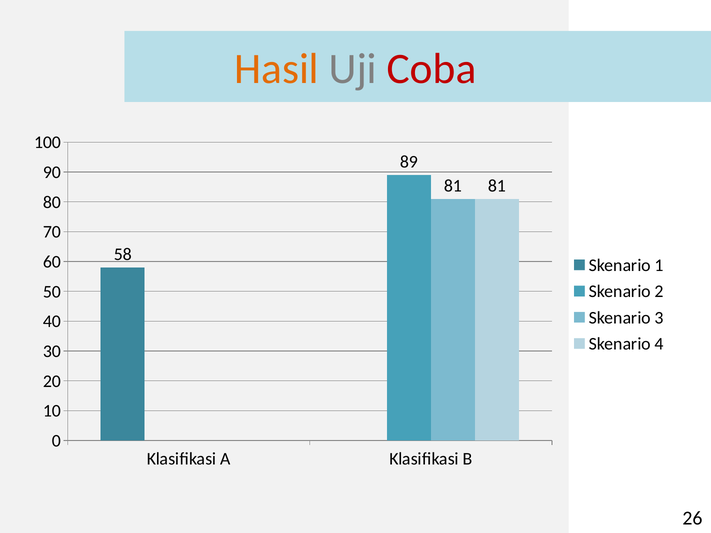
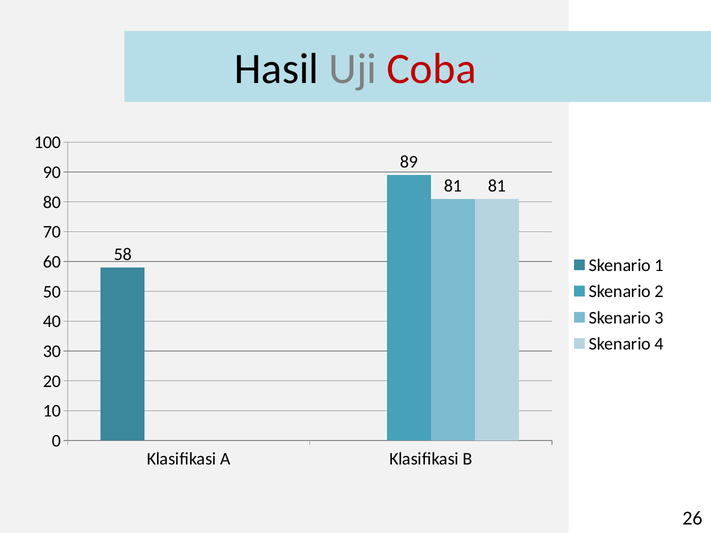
Hasil colour: orange -> black (277, 69)
